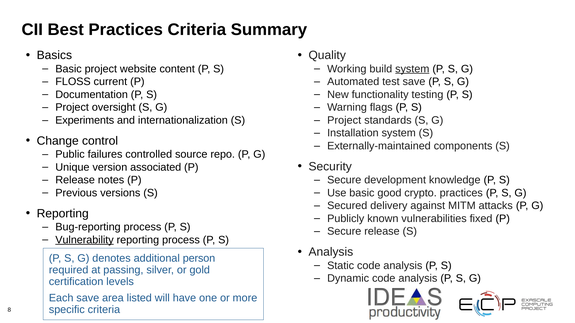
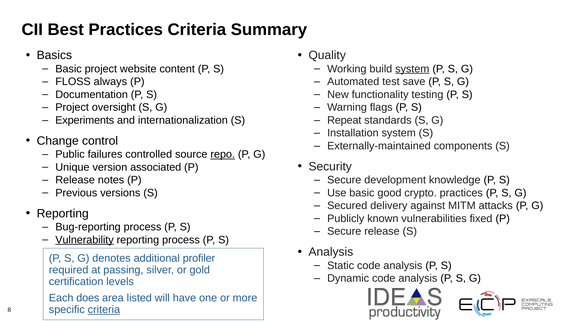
current: current -> always (110, 82)
Project: Project -> Repeat (344, 120)
repo underline: none -> present (223, 155)
person: person -> profiler (199, 259)
Each save: save -> does (88, 299)
criteria underline: none -> present (104, 310)
